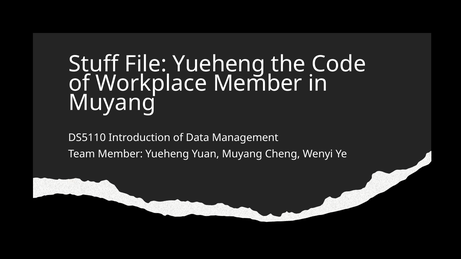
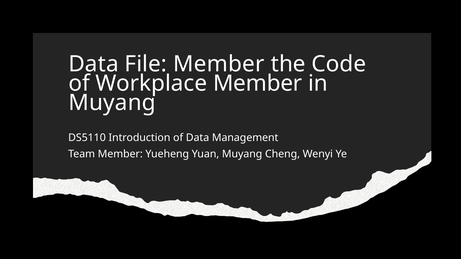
Stuff: Stuff -> Data (94, 64)
File Yueheng: Yueheng -> Member (219, 64)
